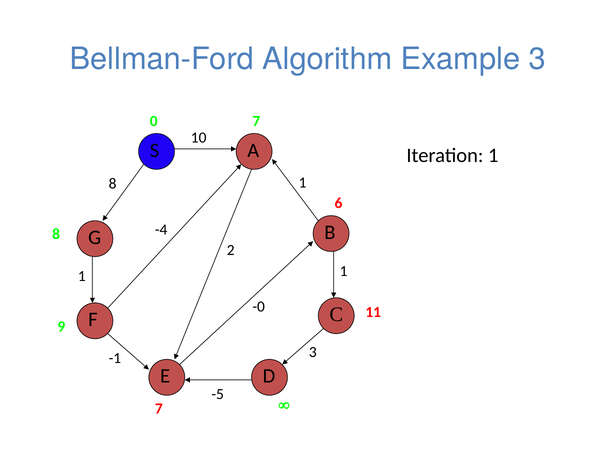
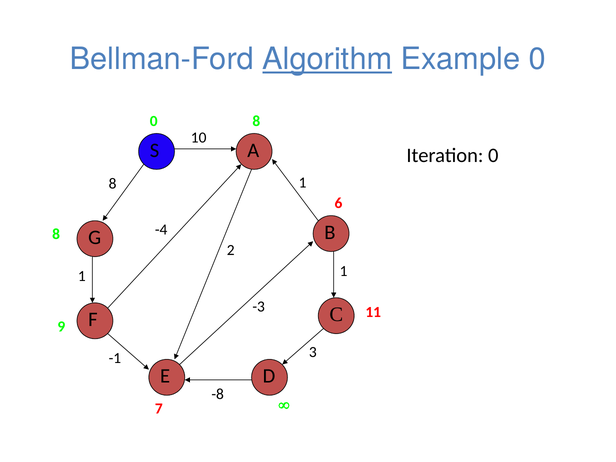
Algorithm underline: none -> present (327, 59)
Example 3: 3 -> 0 (537, 59)
0 7: 7 -> 8 (256, 121)
Iteration 1: 1 -> 0 (493, 155)
-0: -0 -> -3 (259, 307)
-5: -5 -> -8 (218, 394)
